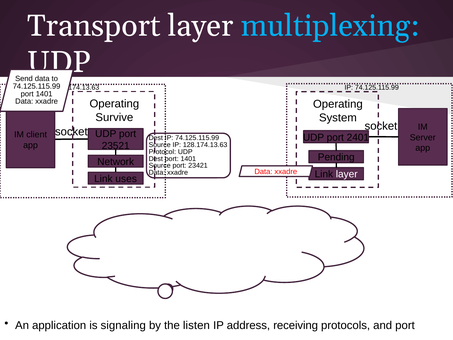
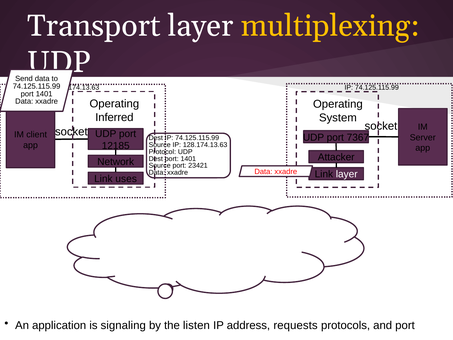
multiplexing colour: light blue -> yellow (330, 26)
Survive: Survive -> Inferred (114, 117)
2401: 2401 -> 7367 (358, 137)
23521: 23521 -> 12185 (116, 146)
Pending: Pending -> Attacker (336, 157)
receiving: receiving -> requests (296, 325)
